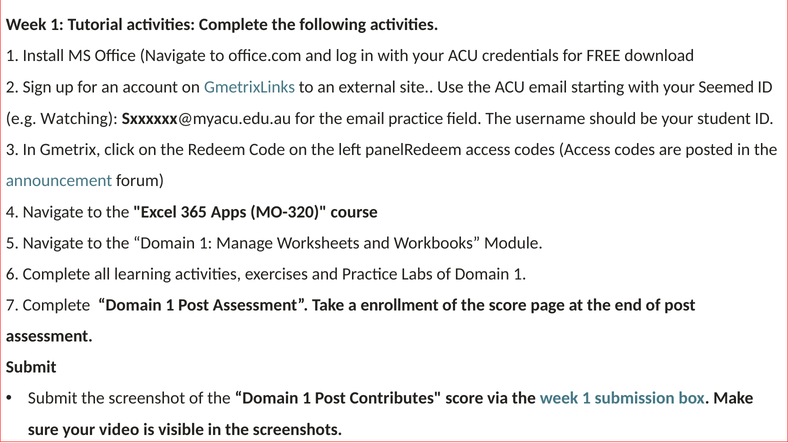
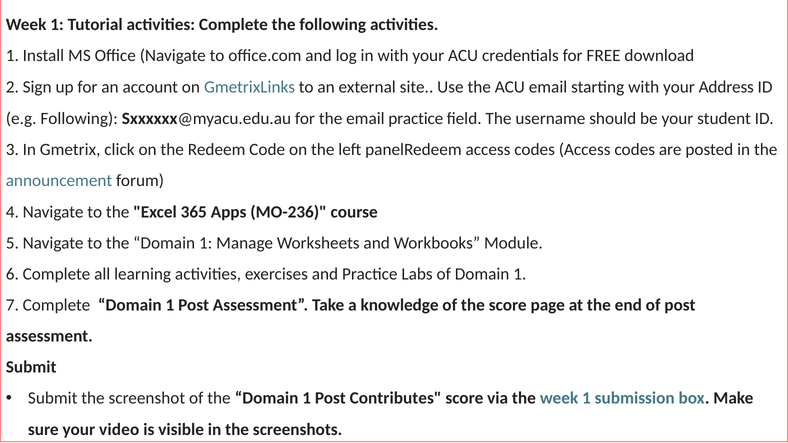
Seemed: Seemed -> Address (726, 87)
e.g Watching: Watching -> Following (79, 118)
MO-320: MO-320 -> MO-236 (289, 212)
enrollment: enrollment -> knowledge (400, 305)
